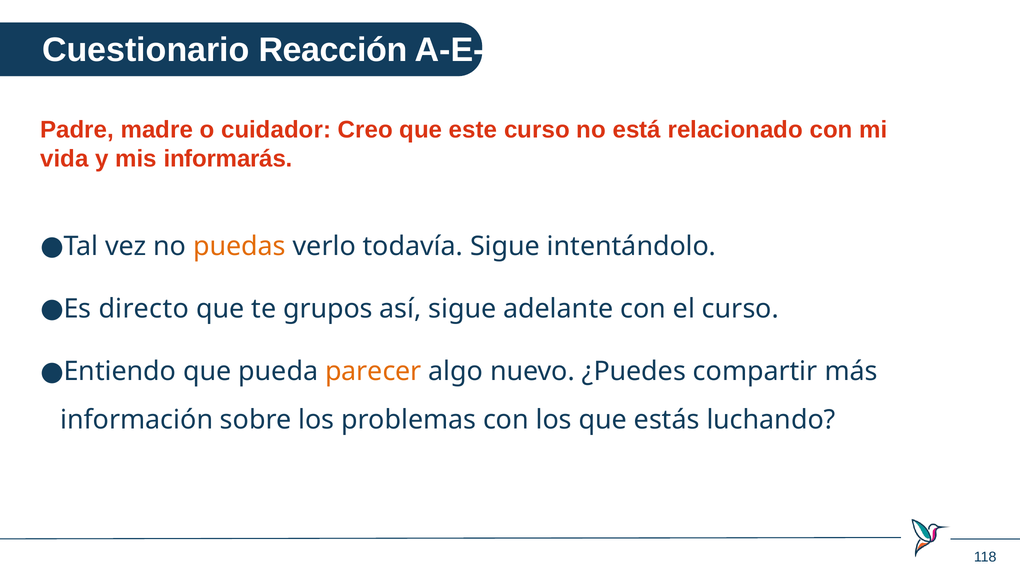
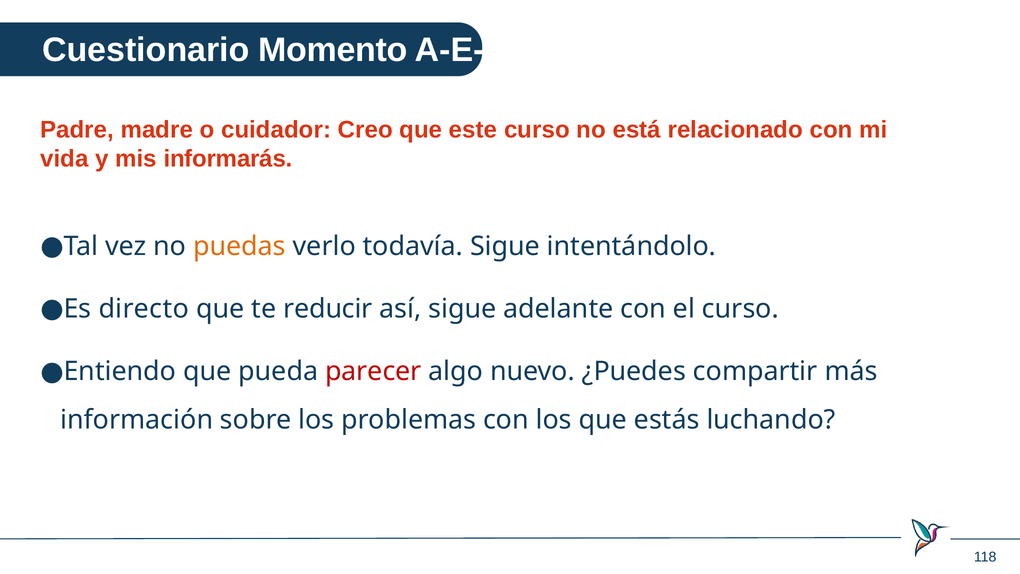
Reacción: Reacción -> Momento (333, 50)
grupos: grupos -> reducir (328, 309)
parecer colour: orange -> red (373, 371)
